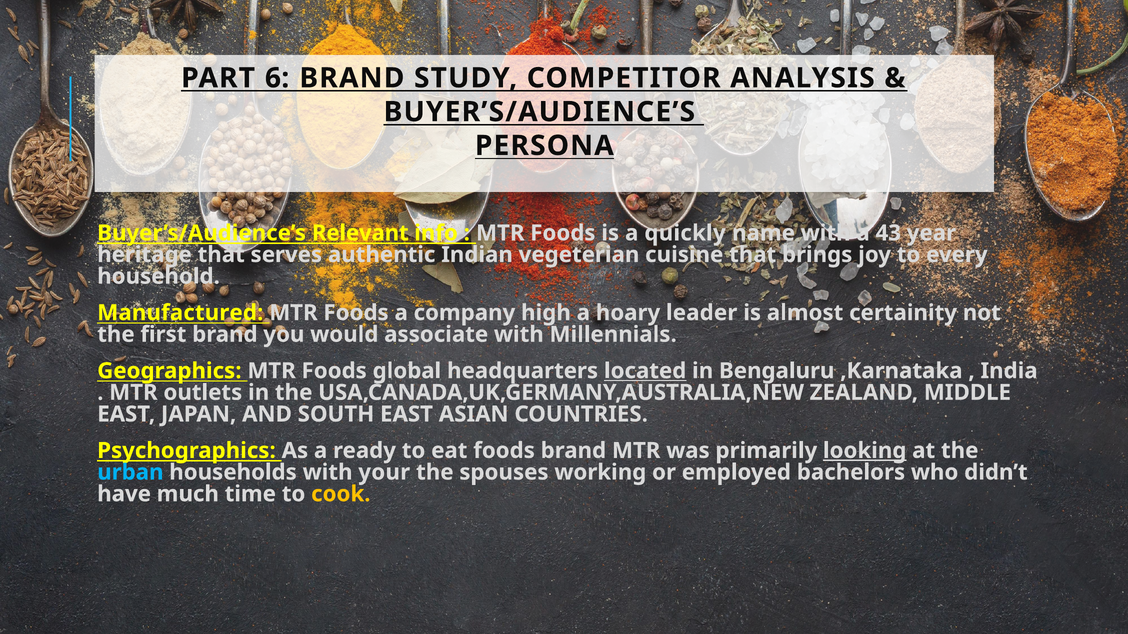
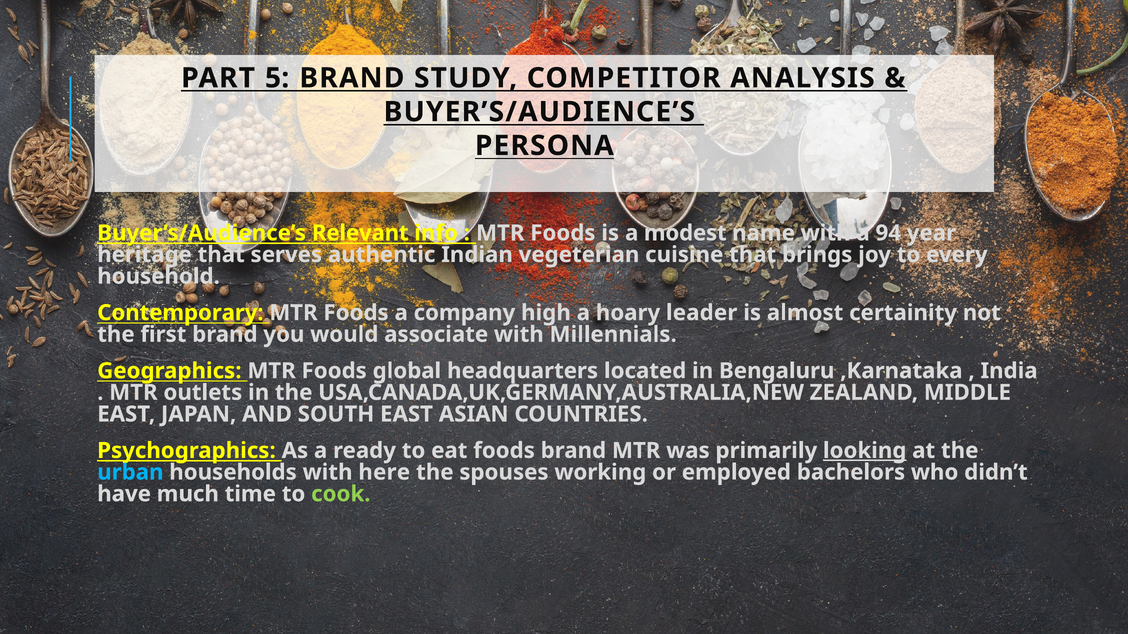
6: 6 -> 5 (277, 78)
quickly: quickly -> modest (685, 233)
43: 43 -> 94 (888, 233)
Manufactured: Manufactured -> Contemporary (180, 313)
located underline: present -> none (645, 371)
your: your -> here (384, 473)
cook colour: yellow -> light green (341, 494)
